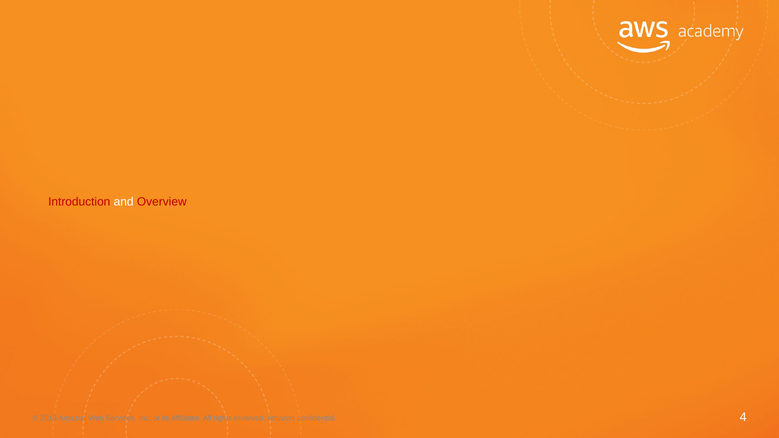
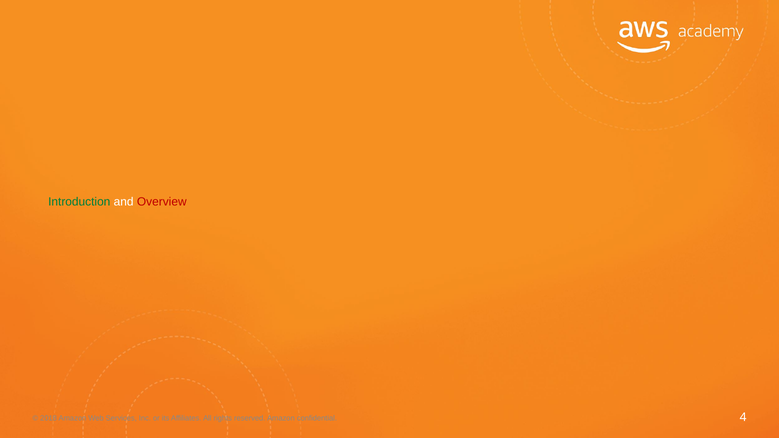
Introduction colour: red -> green (79, 202)
